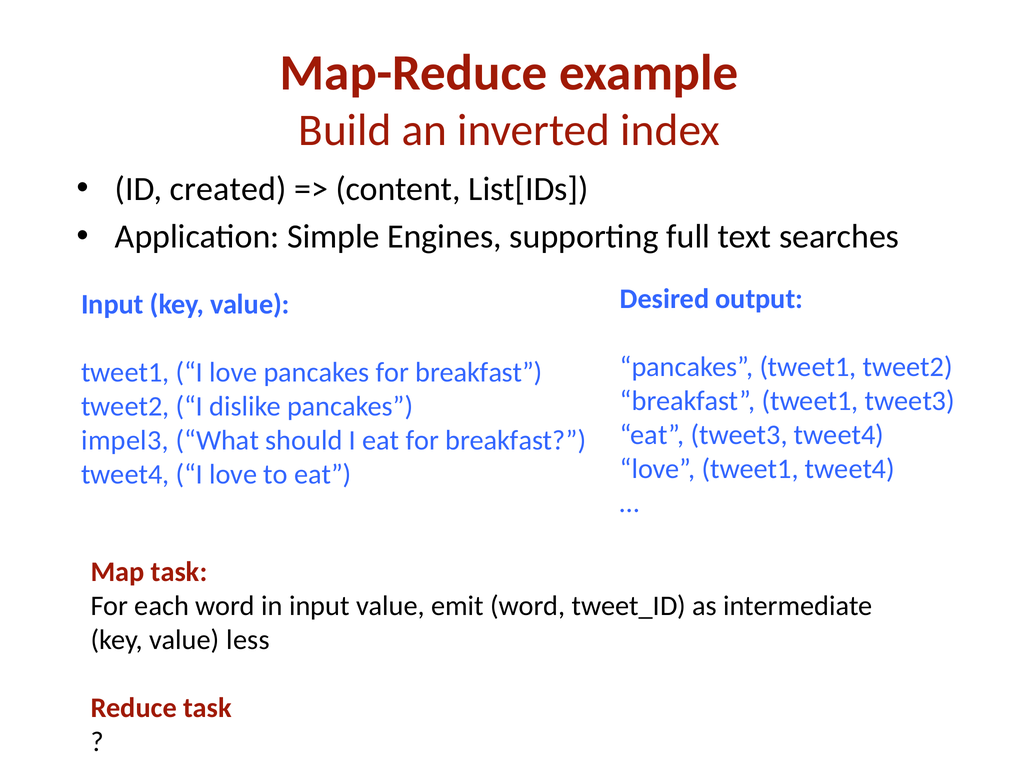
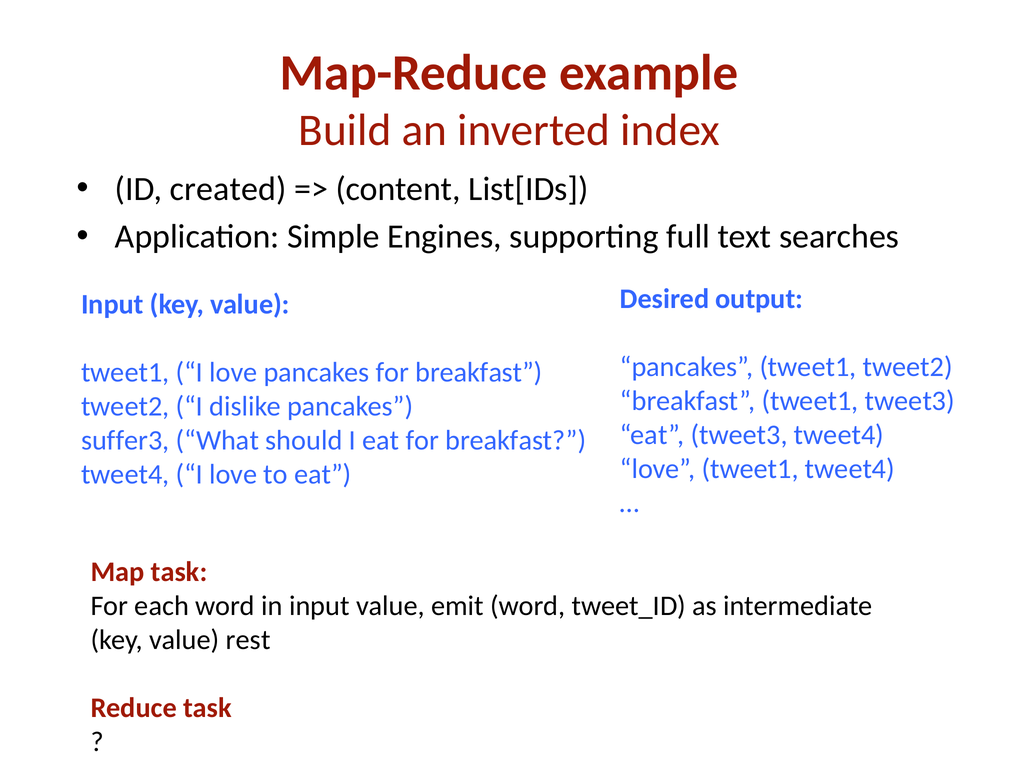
impel3: impel3 -> suffer3 (125, 440)
less: less -> rest (248, 640)
